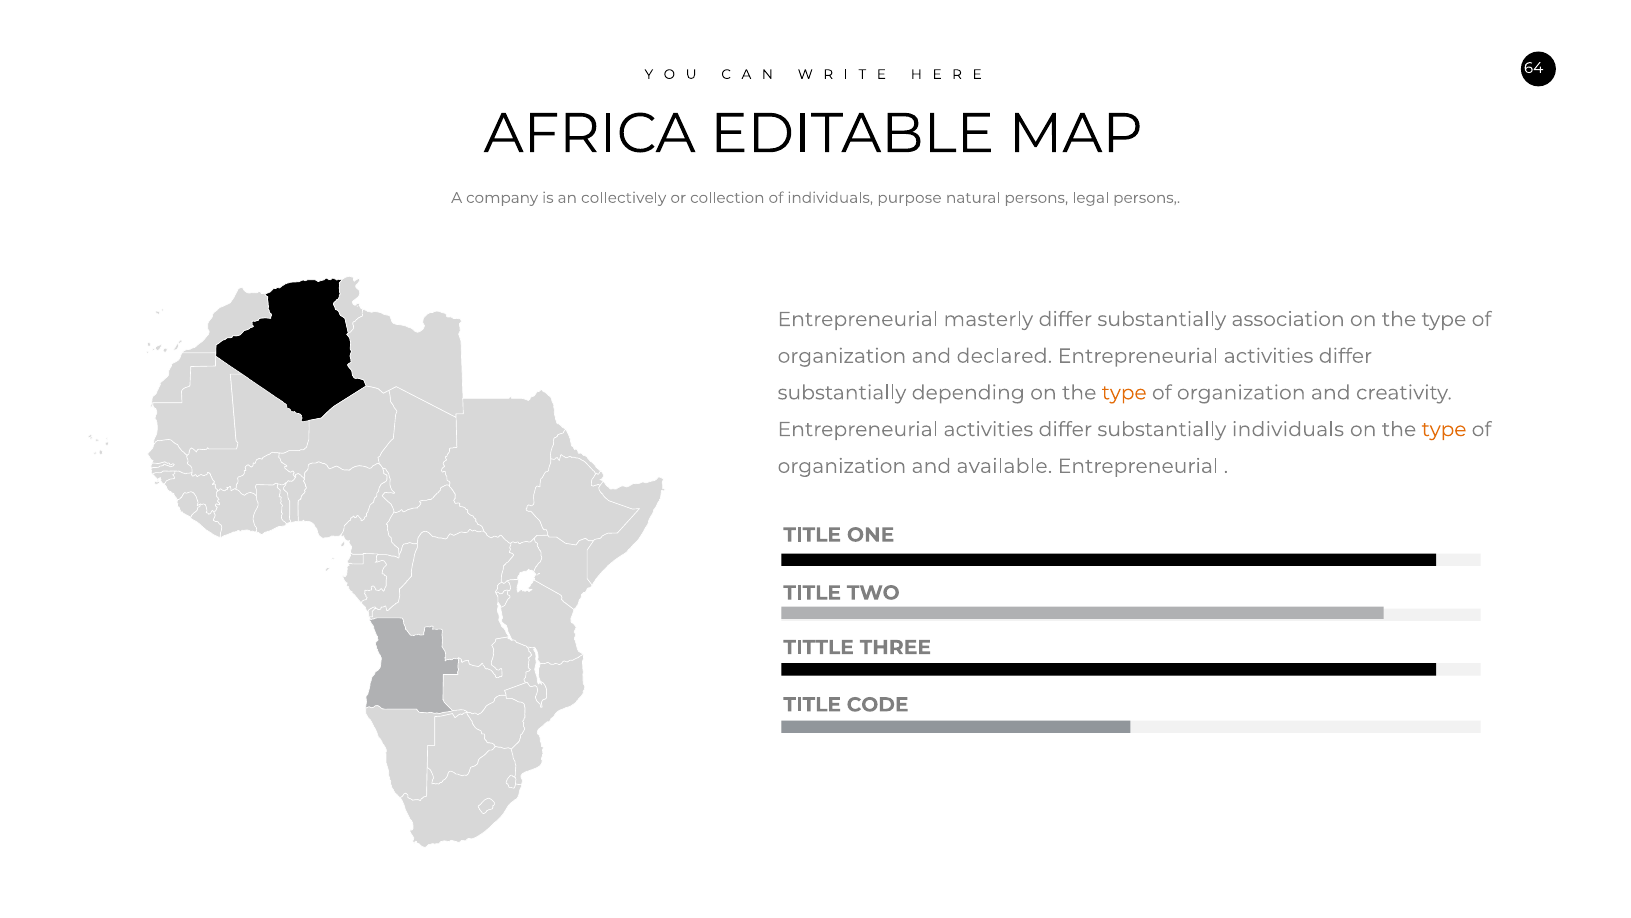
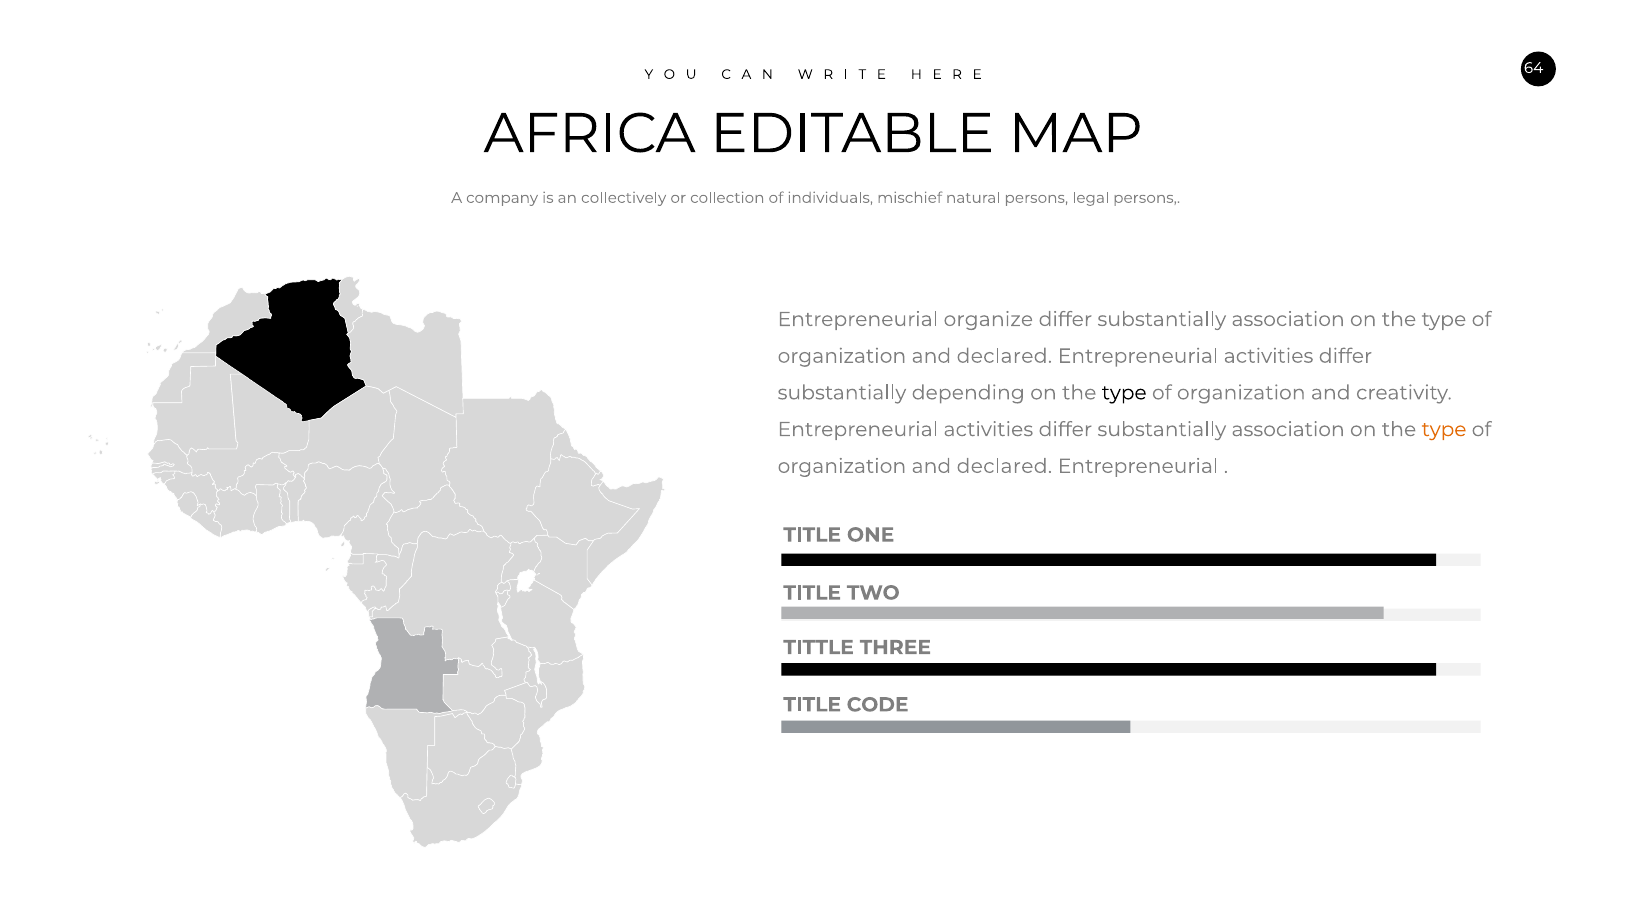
purpose: purpose -> mischief (910, 198)
masterly: masterly -> organize (988, 319)
type colour: orange -> black (1124, 393)
activities differ substantially individuals: individuals -> association (1288, 429)
available: available -> declared (1004, 466)
